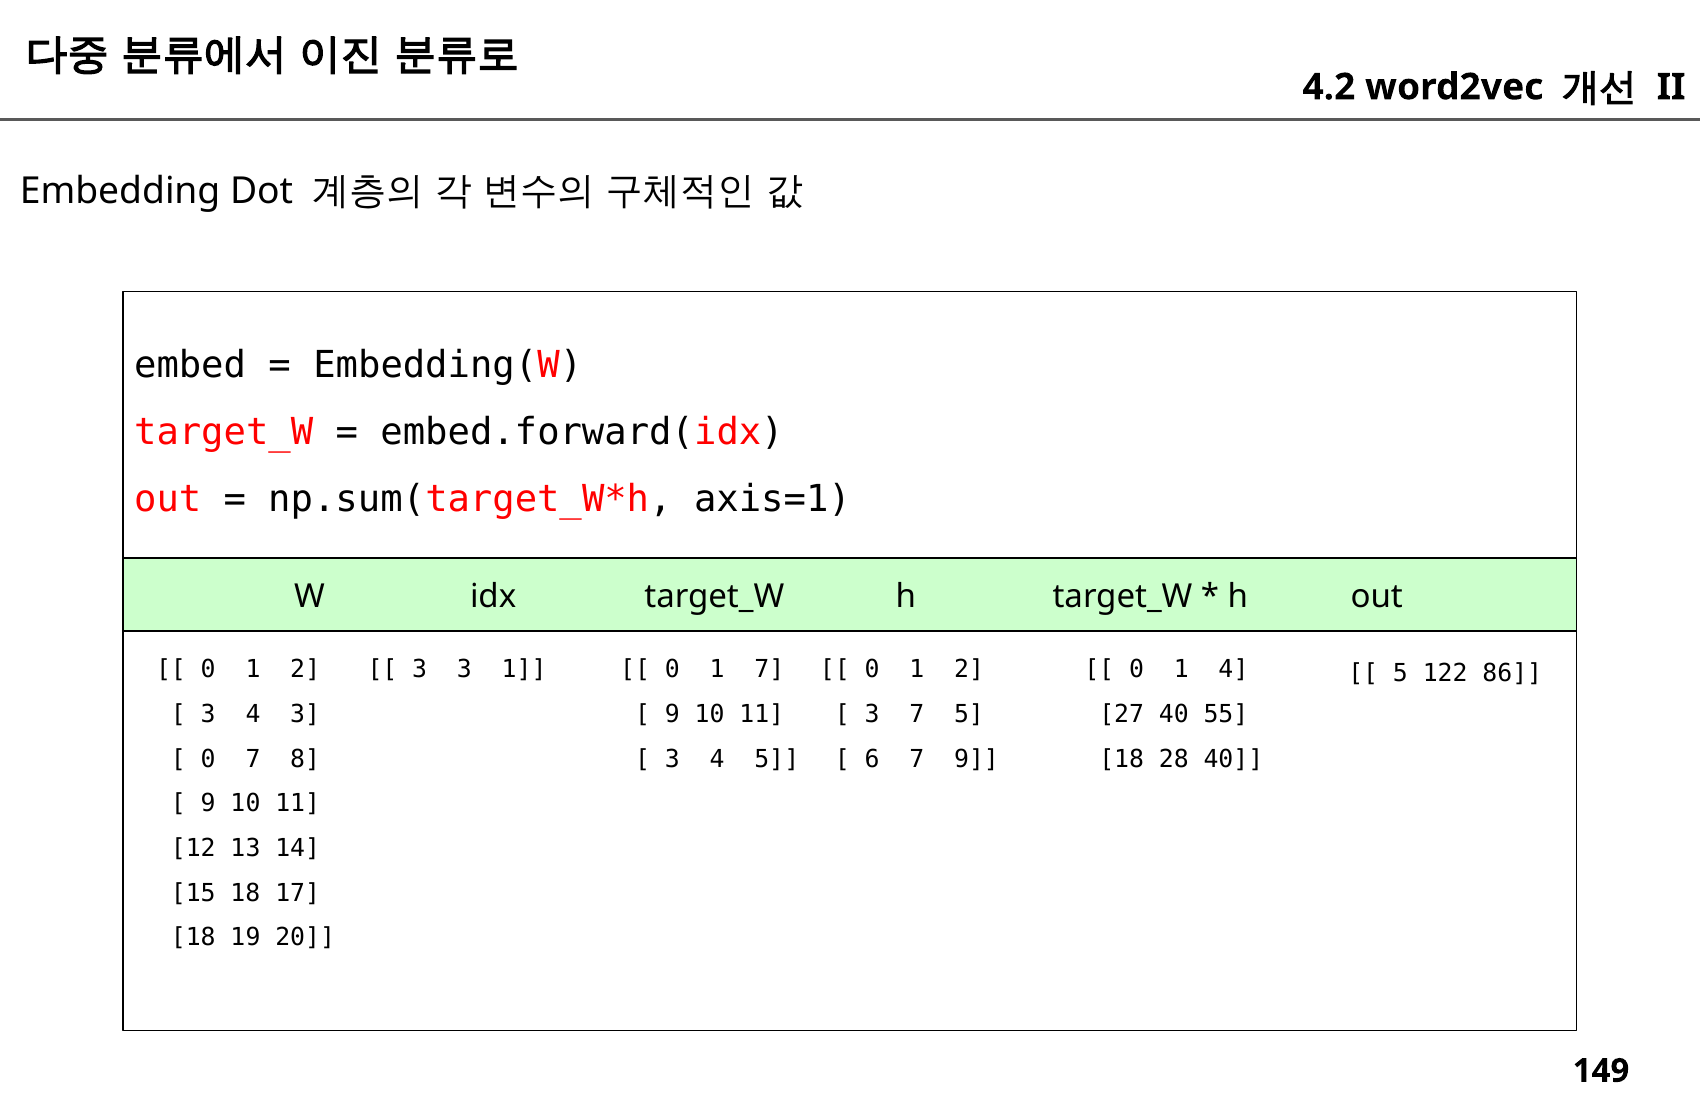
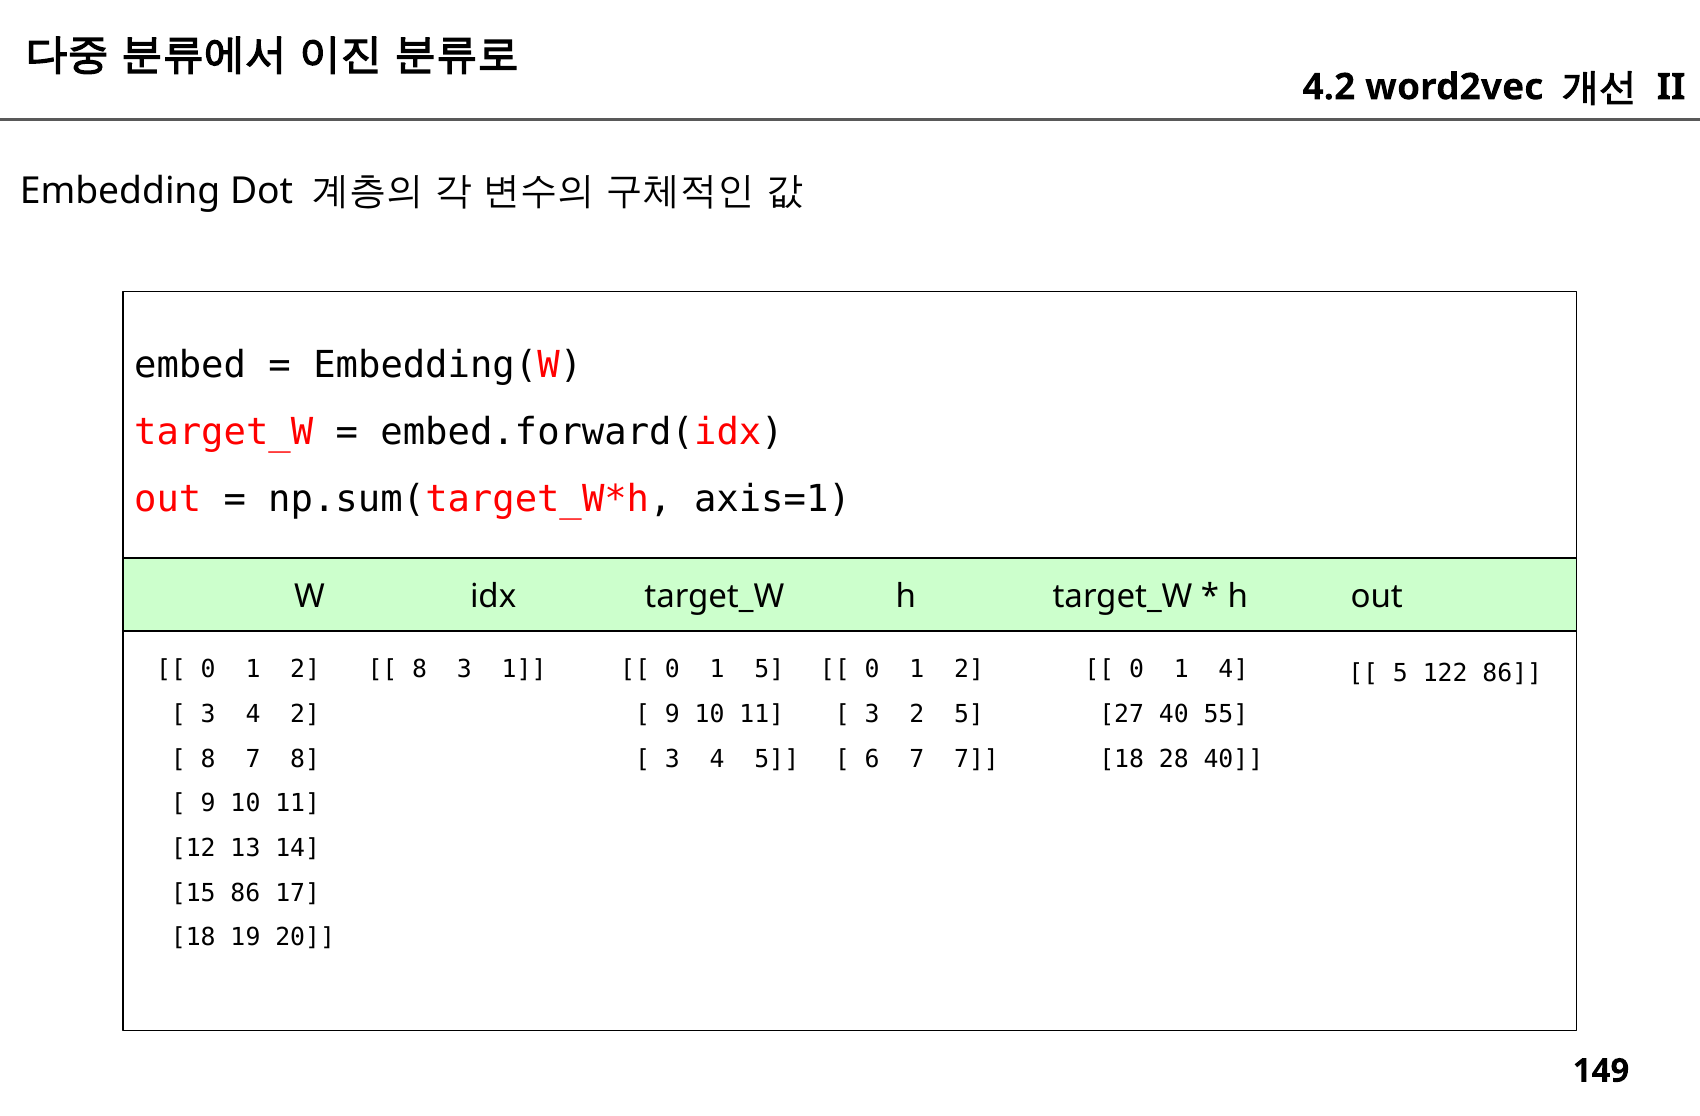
3: 3 -> 8 (420, 670)
1 7: 7 -> 5 (769, 670)
4 3: 3 -> 2 (305, 715)
3 7: 7 -> 2 (917, 715)
0: 0 -> 8 (208, 759)
7 9: 9 -> 7 (976, 759)
15 18: 18 -> 86 (245, 893)
